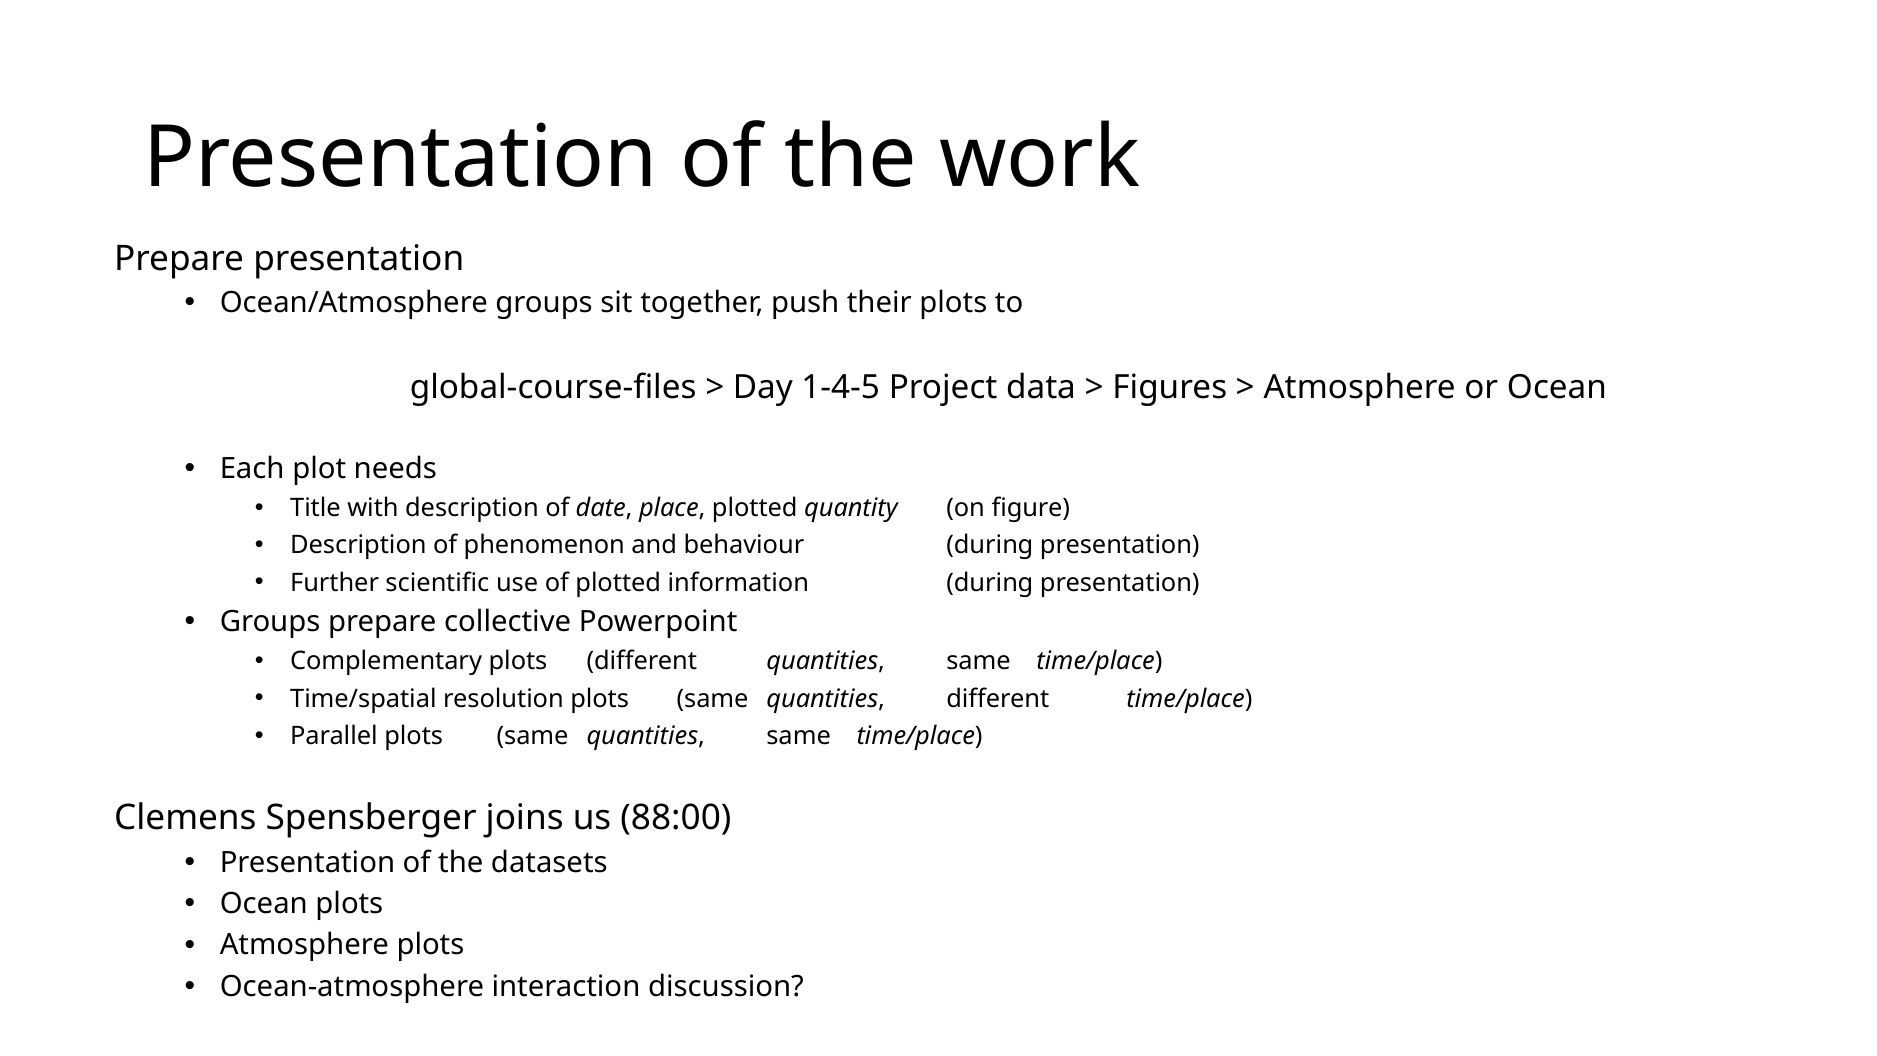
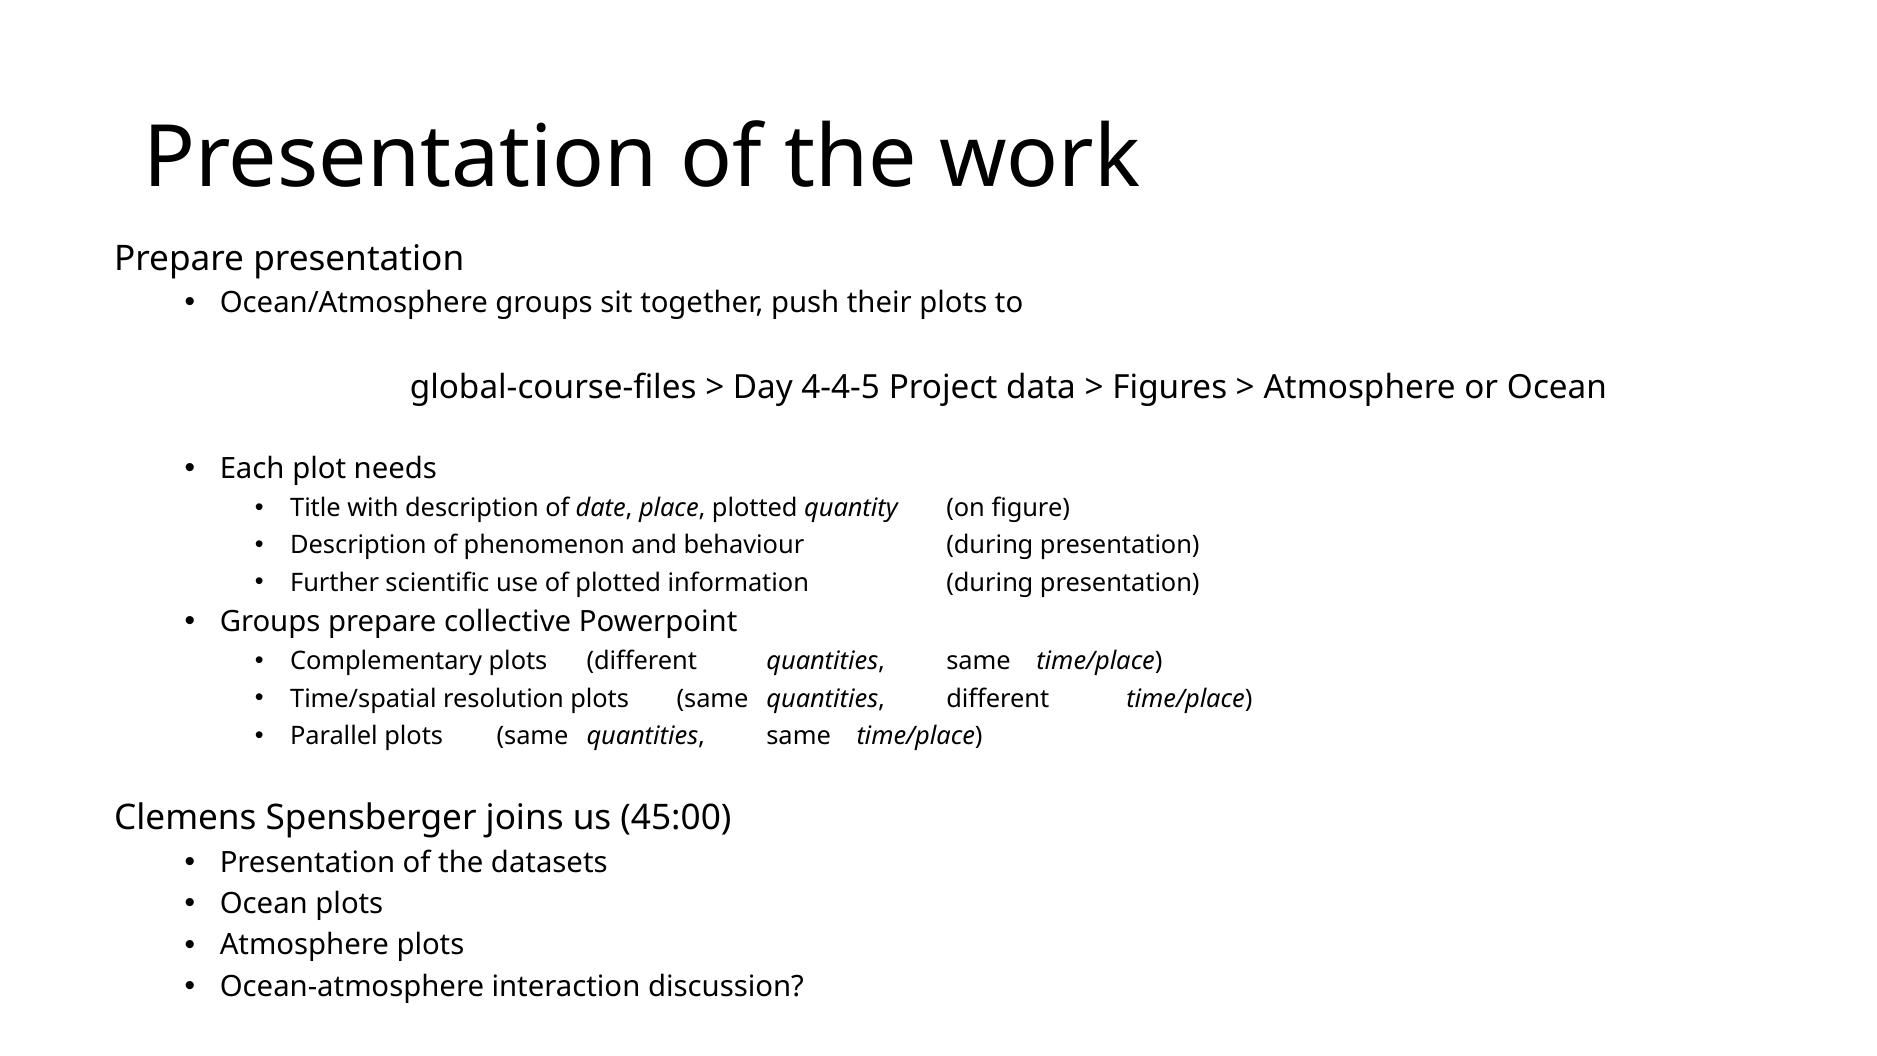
1-4-5: 1-4-5 -> 4-4-5 (841, 388)
88:00: 88:00 -> 45:00 (676, 818)
